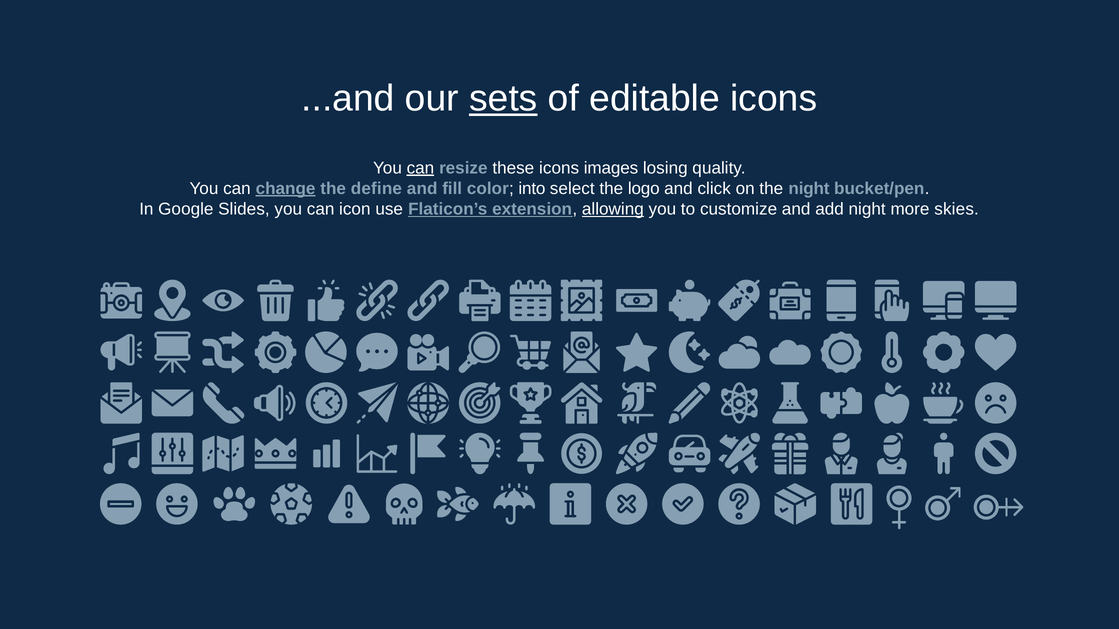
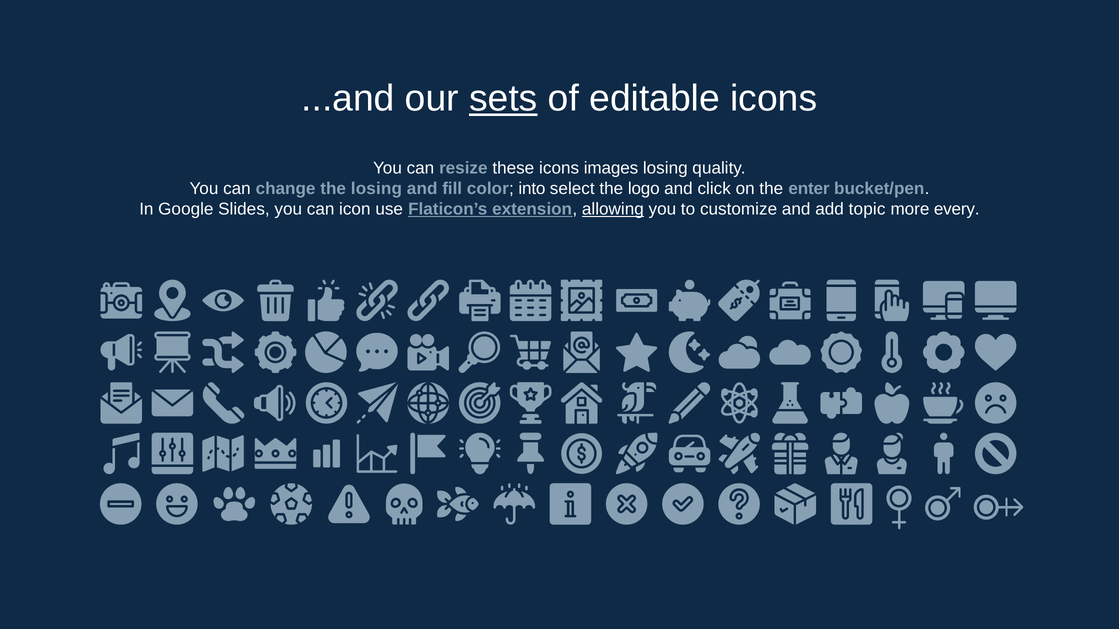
can underline: present -> none (420, 168)
change underline: present -> none (286, 189)
the define: define -> losing (376, 189)
the night: night -> enter (809, 189)
add night: night -> topic (867, 209)
skies: skies -> every (957, 209)
